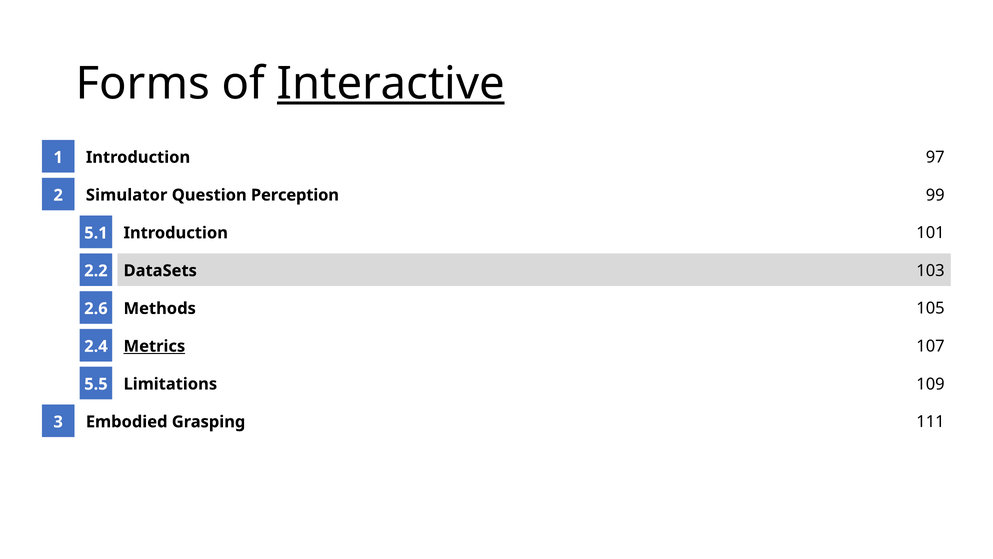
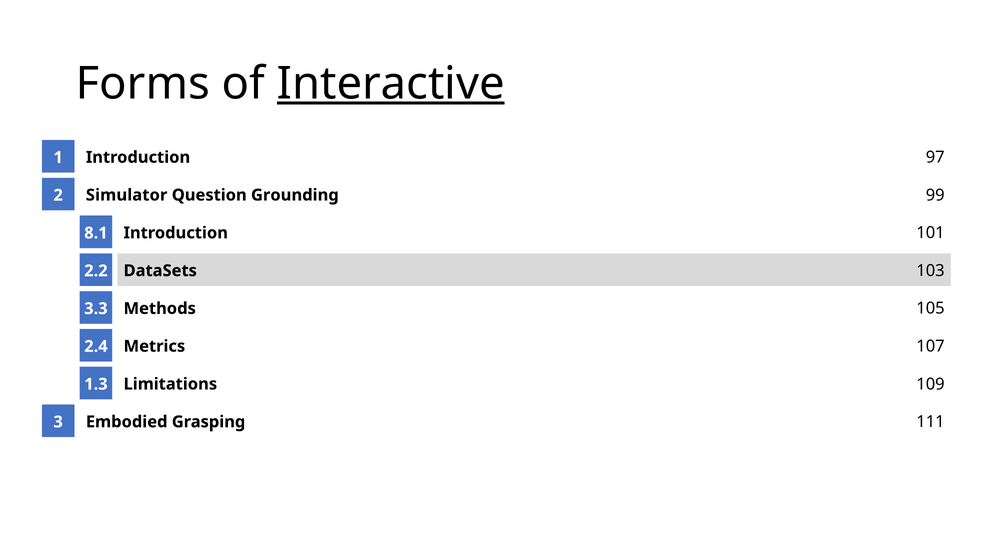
Perception: Perception -> Grounding (295, 195)
5.1: 5.1 -> 8.1 (96, 233)
2.6: 2.6 -> 3.3 (96, 308)
Metrics underline: present -> none (154, 346)
5.5: 5.5 -> 1.3 (96, 384)
